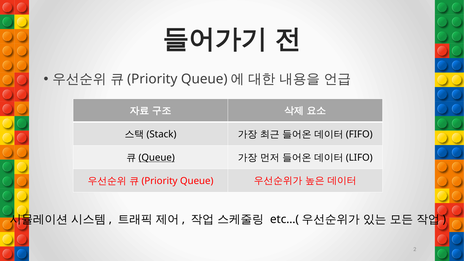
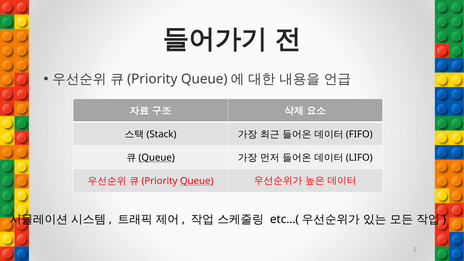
Queue underline: none -> present (197, 181)
